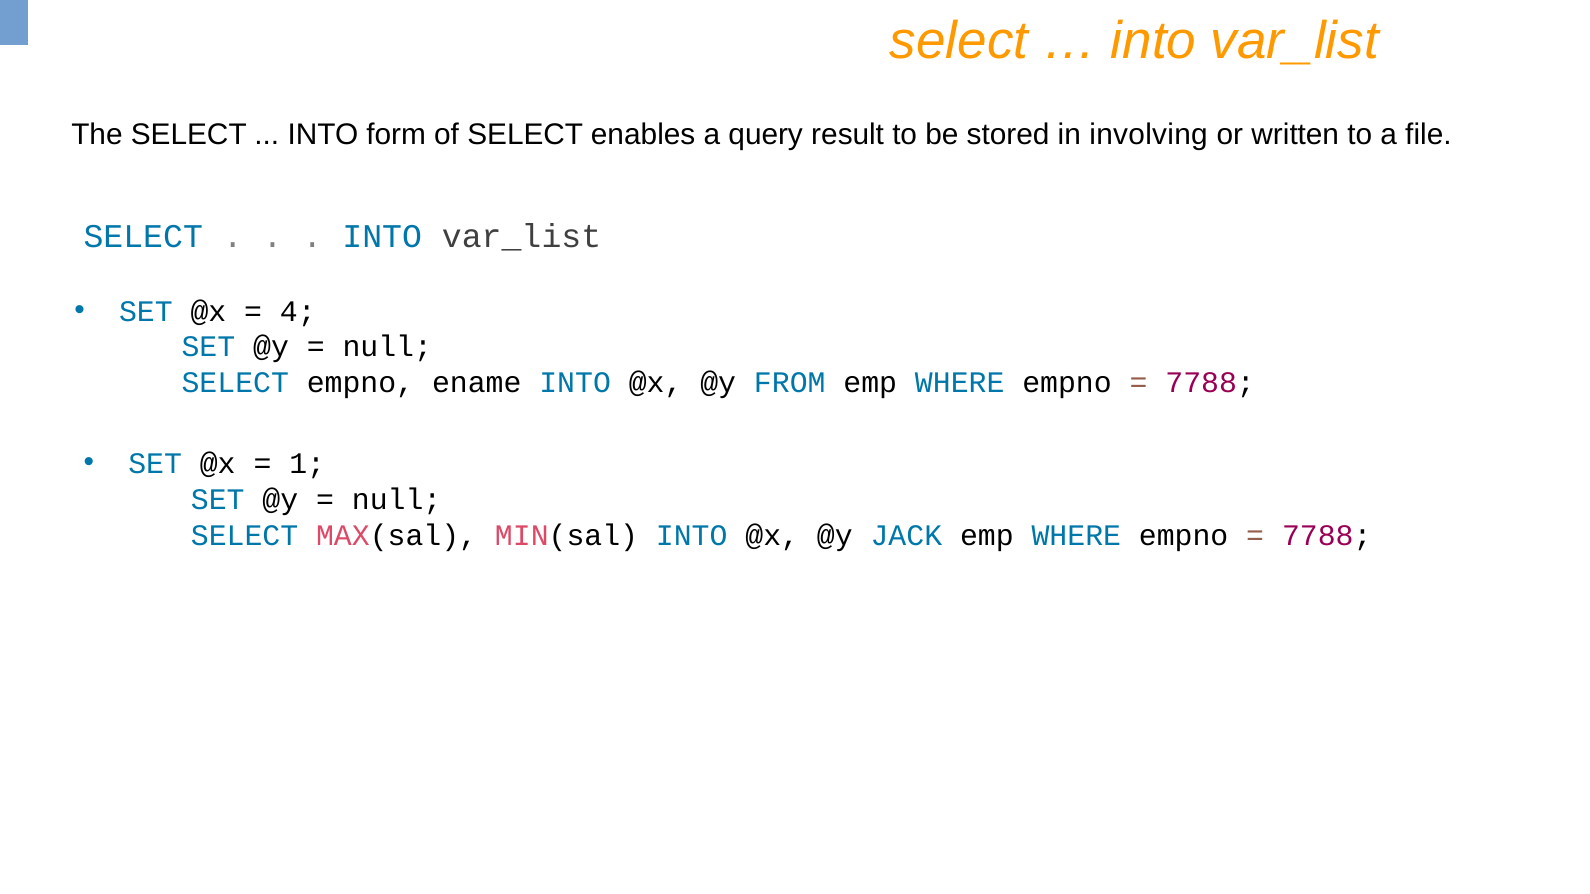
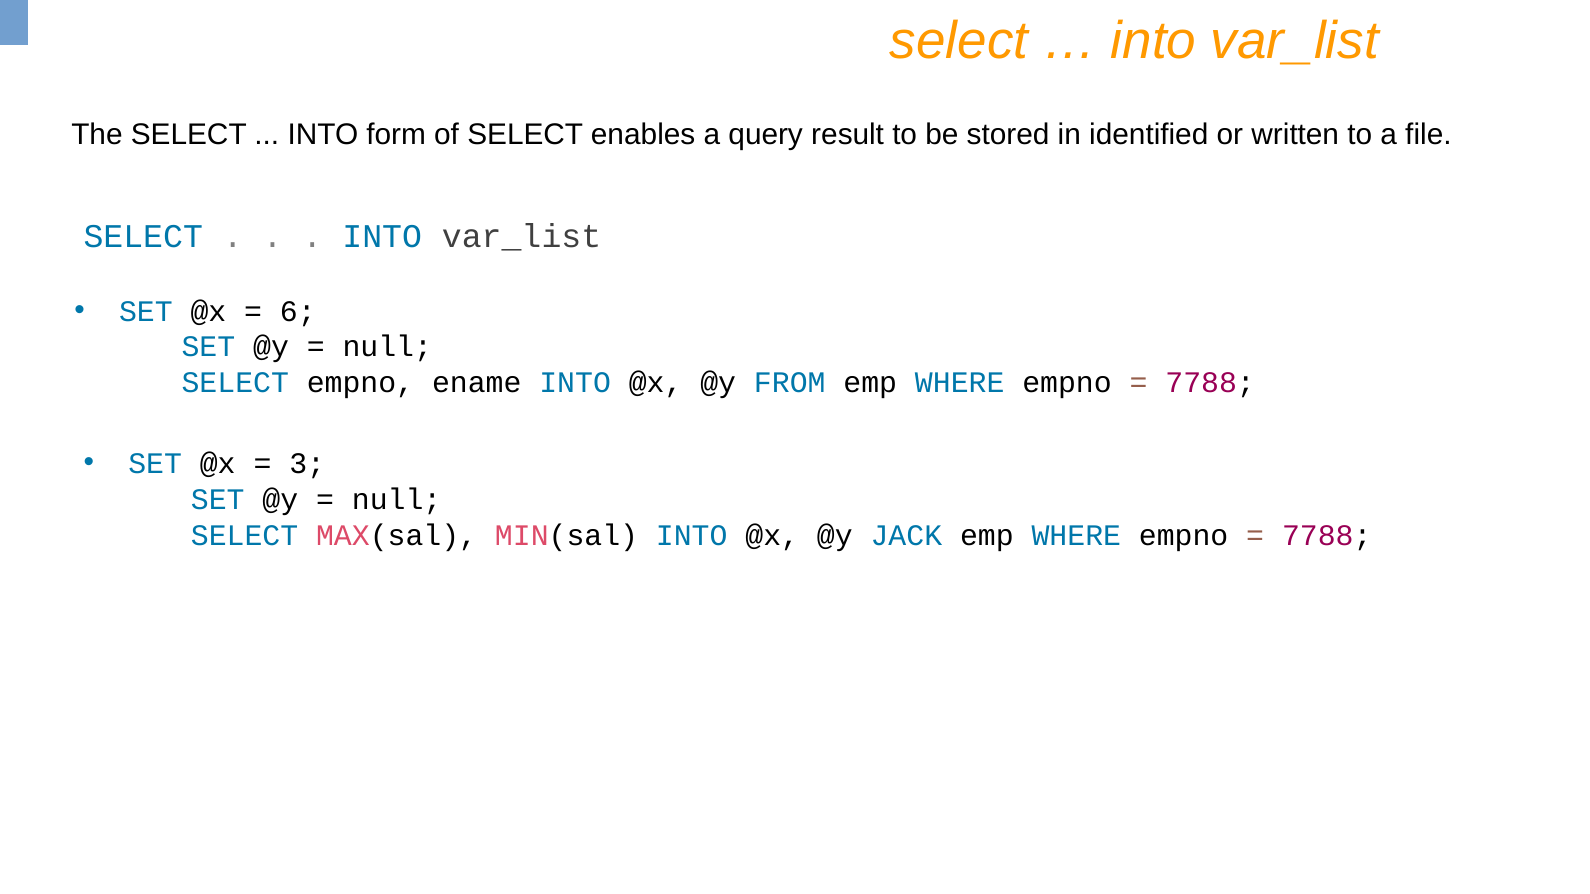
involving: involving -> identified (1149, 135)
4: 4 -> 6 (298, 311)
1: 1 -> 3 (307, 464)
